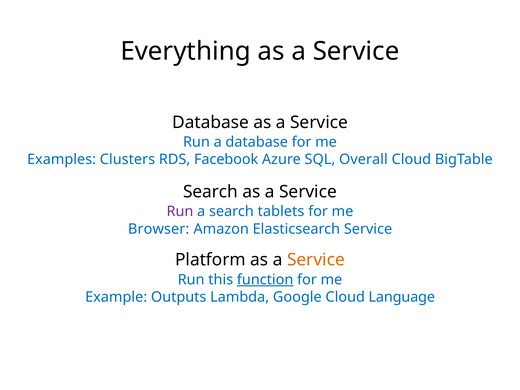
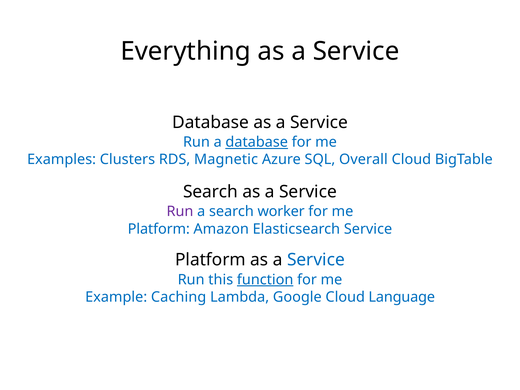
database underline: none -> present (257, 142)
Facebook: Facebook -> Magnetic (226, 160)
tablets: tablets -> worker (281, 212)
Browser: Browser -> Platform (159, 229)
Service colour: orange -> blue (316, 260)
Outputs: Outputs -> Caching (179, 297)
